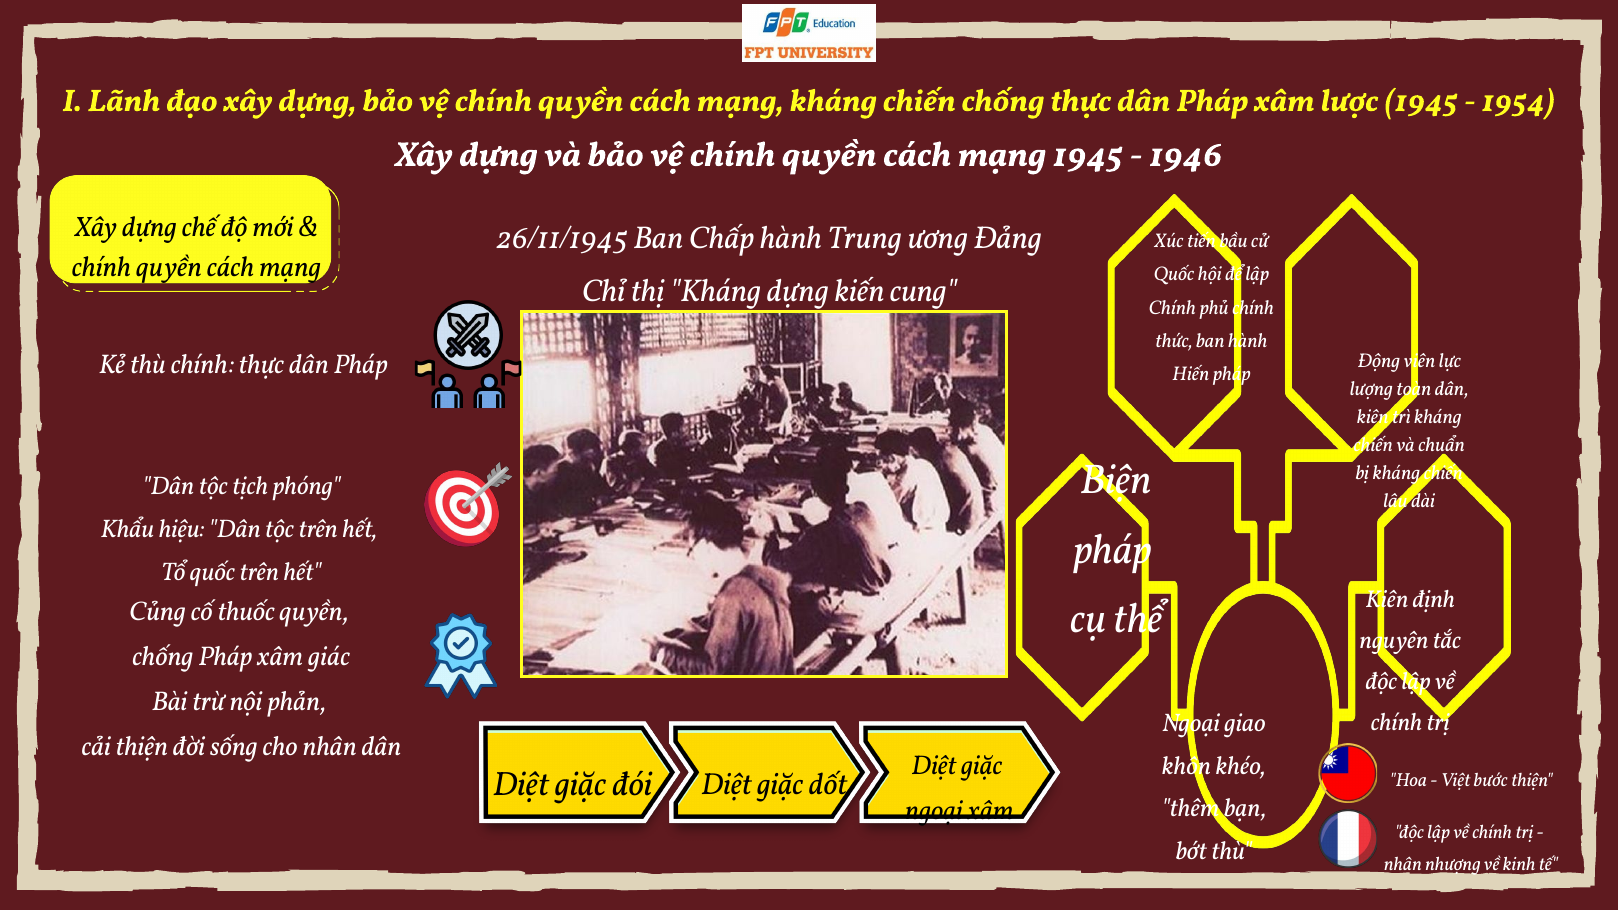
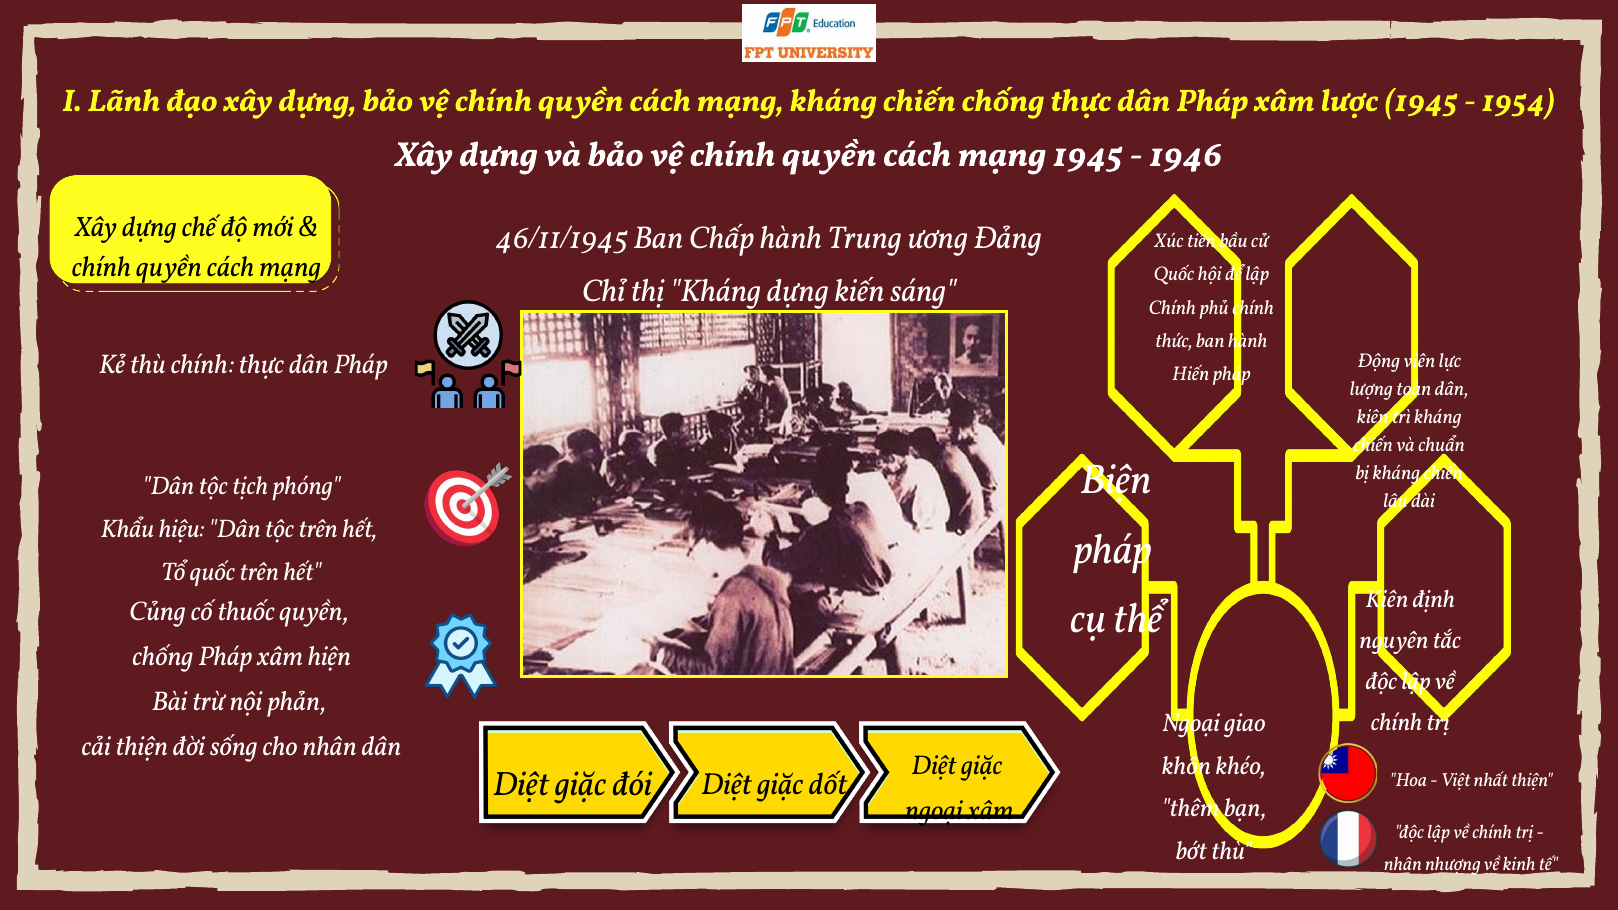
26/11/1945: 26/11/1945 -> 46/11/1945 (562, 238)
cung: cung -> sáng (923, 291)
giác: giác -> hiện (329, 656)
bước: bước -> nhất (1491, 780)
